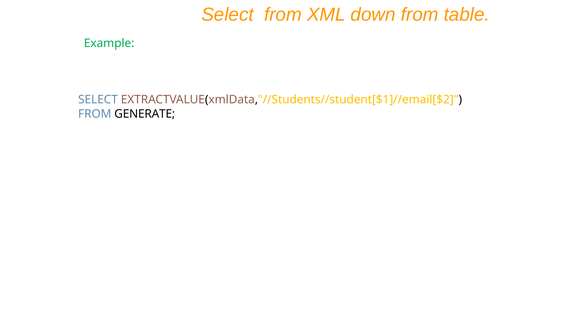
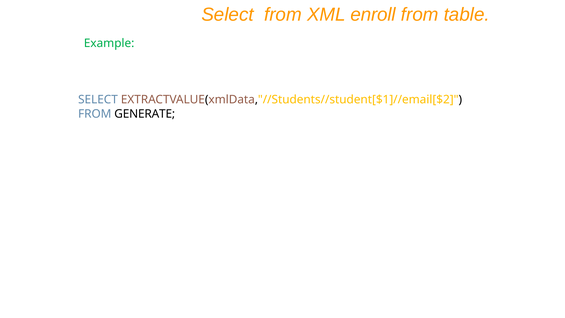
down: down -> enroll (373, 15)
